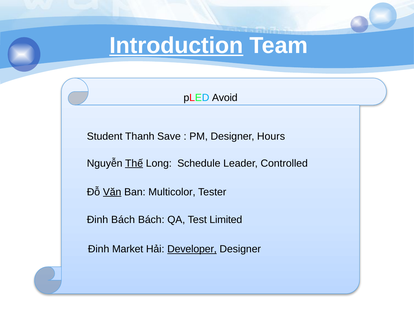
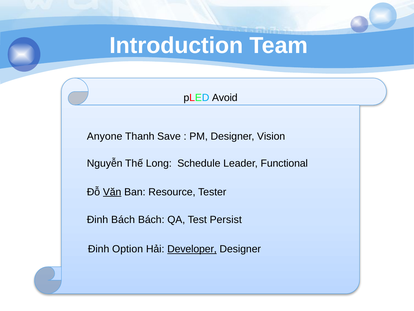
Introduction underline: present -> none (176, 45)
Student: Student -> Anyone (105, 136)
Hours: Hours -> Vision (271, 136)
Thế underline: present -> none (134, 163)
Controlled: Controlled -> Functional (284, 163)
Multicolor: Multicolor -> Resource (172, 192)
Limited: Limited -> Persist (226, 219)
Market: Market -> Option (128, 249)
